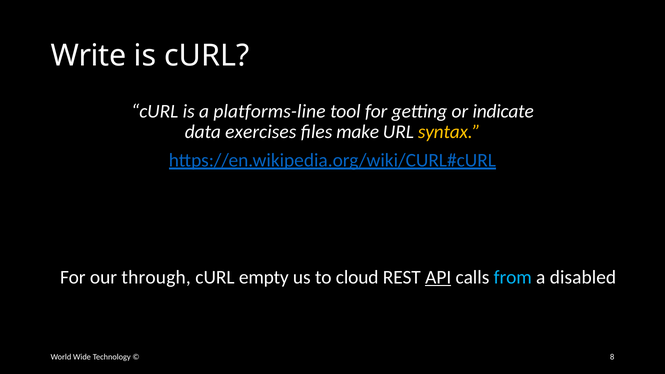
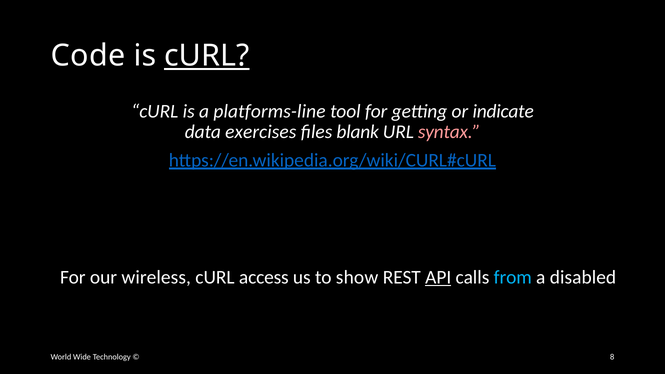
Write: Write -> Code (88, 56)
cURL underline: none -> present (207, 56)
make: make -> blank (358, 132)
syntax colour: yellow -> pink (449, 132)
through: through -> wireless (156, 277)
empty: empty -> access (264, 277)
cloud: cloud -> show (357, 277)
